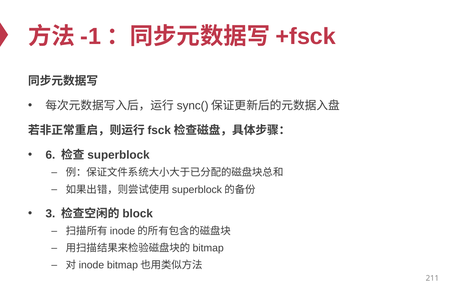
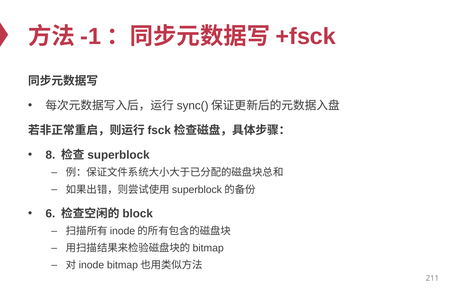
6: 6 -> 8 (50, 155)
3: 3 -> 6 (50, 213)
